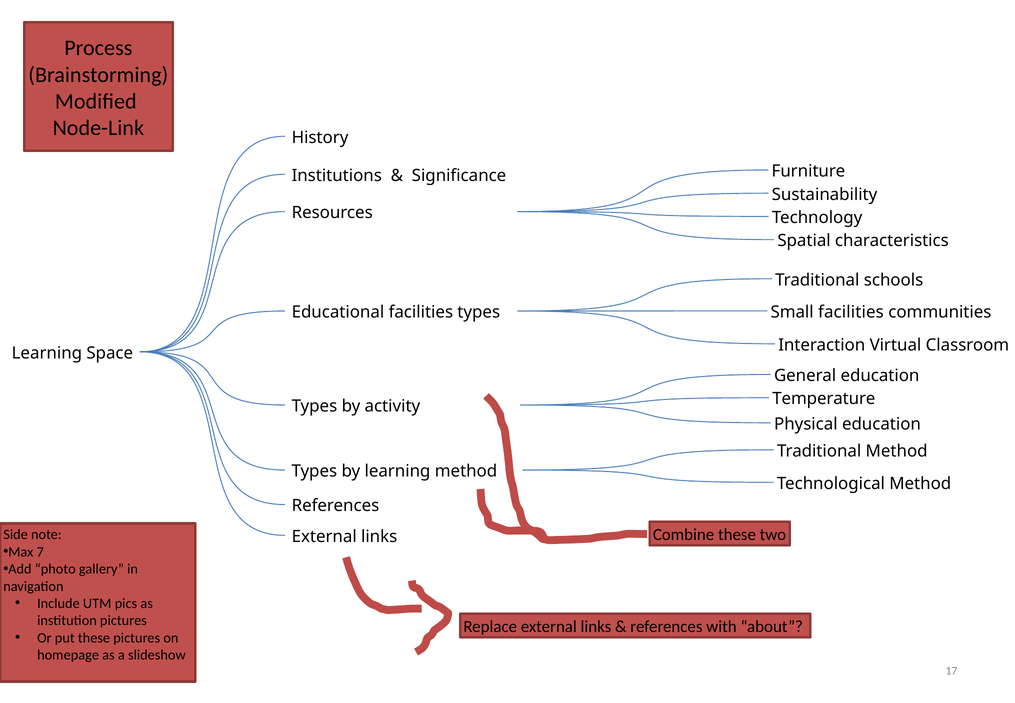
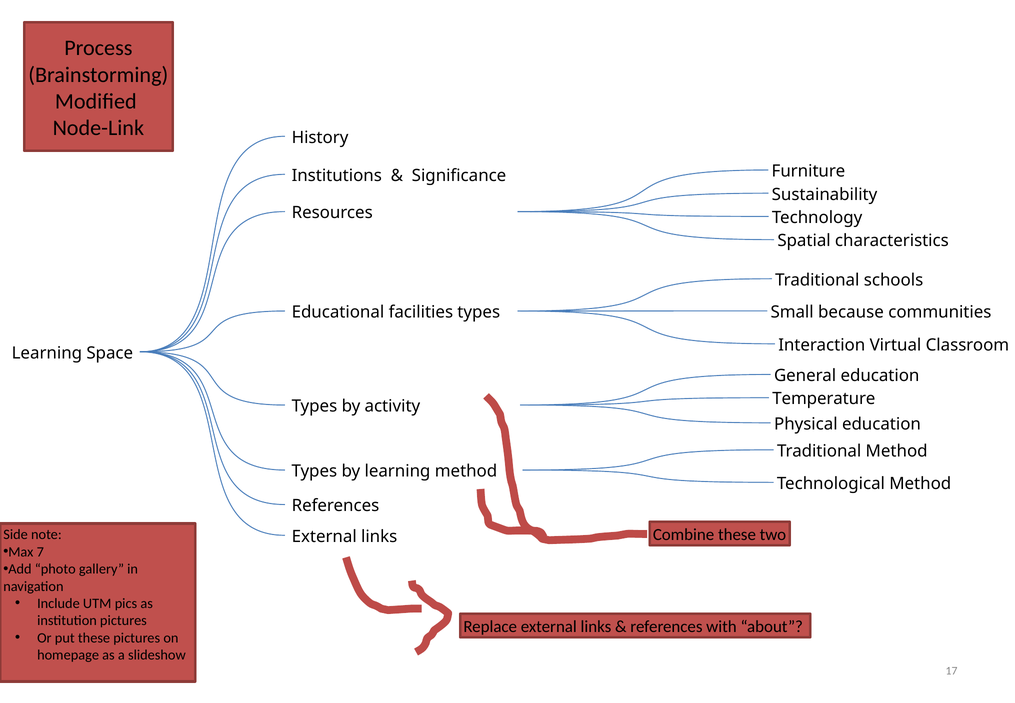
Small facilities: facilities -> because (851, 312)
